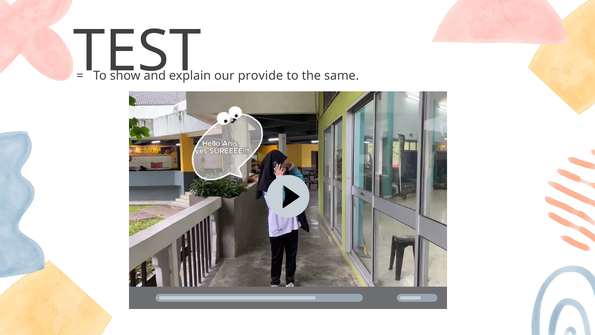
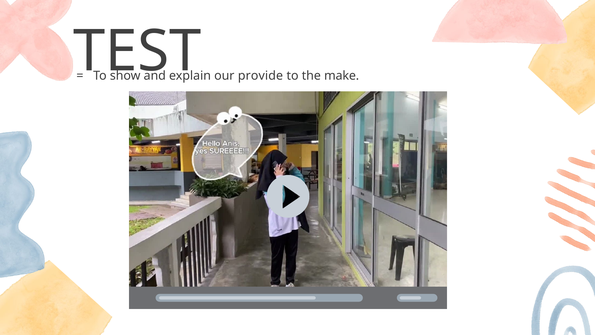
same: same -> make (342, 76)
